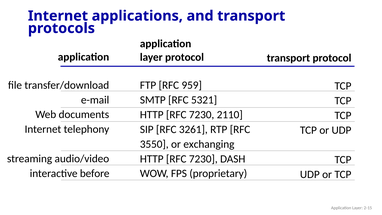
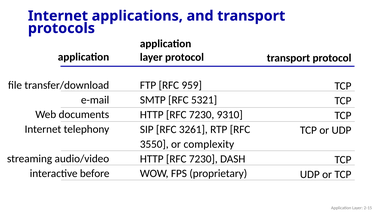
2110: 2110 -> 9310 (230, 115)
exchanging: exchanging -> complexity (209, 144)
